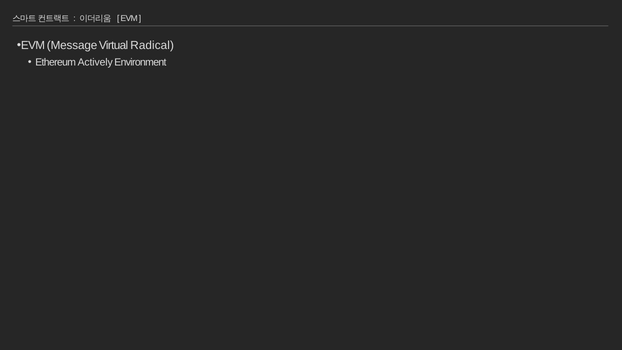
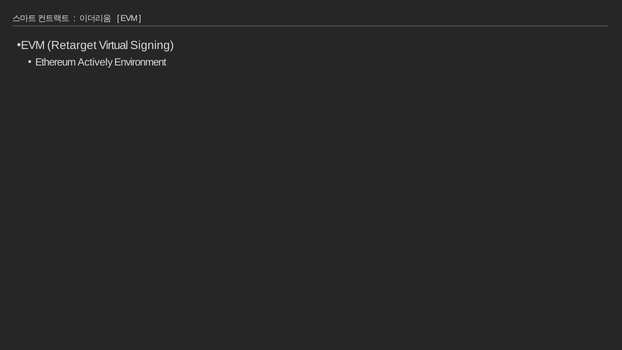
Message: Message -> Retarget (72, 45)
Radical: Radical -> Signing (152, 45)
